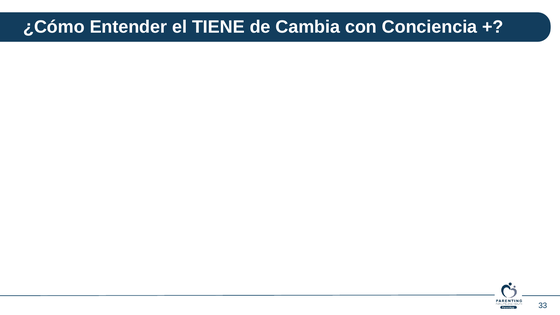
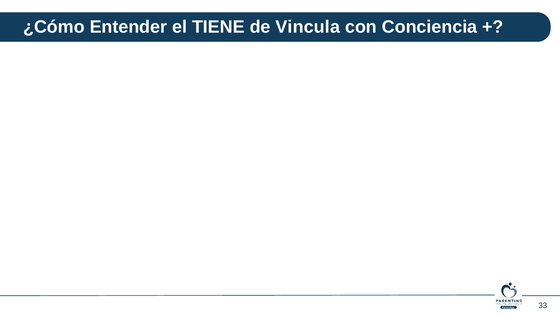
Cambia: Cambia -> Vincula (308, 27)
